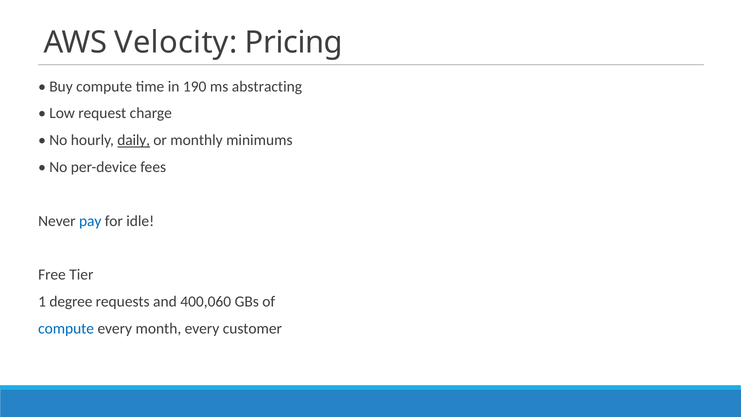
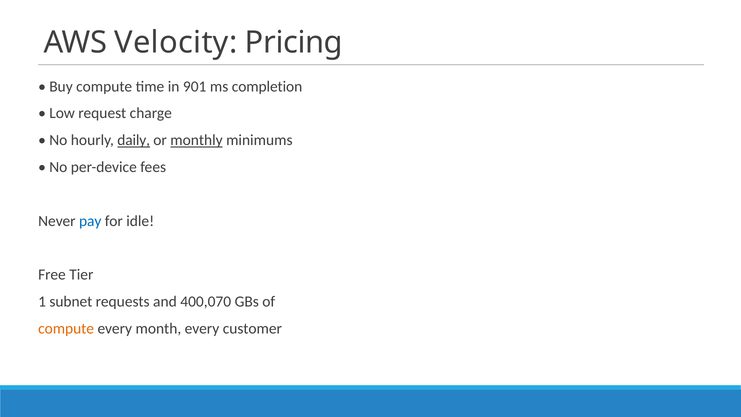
190: 190 -> 901 (195, 86)
abstracting: abstracting -> completion (267, 86)
monthly underline: none -> present (196, 140)
degree: degree -> subnet (71, 302)
400,060: 400,060 -> 400,070 (206, 302)
compute colour: blue -> orange (66, 328)
